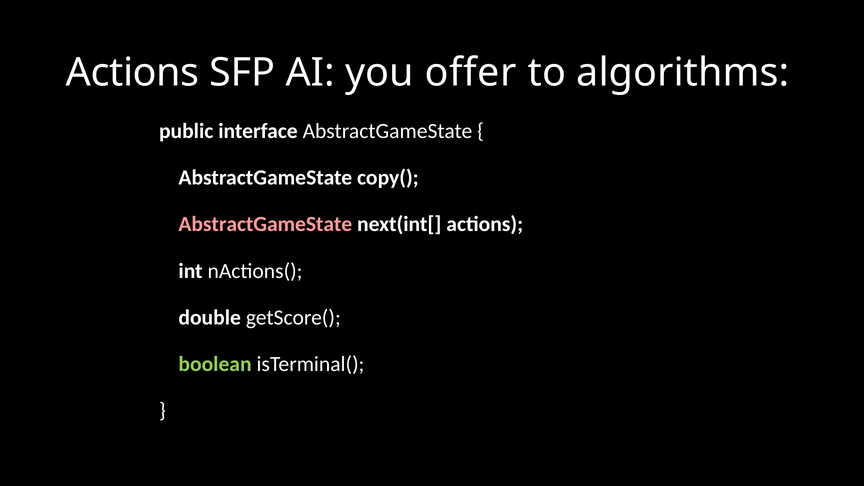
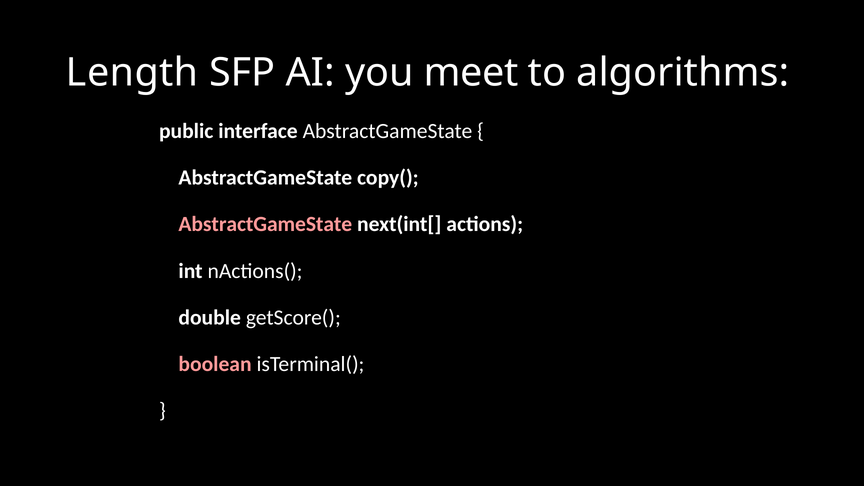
Actions: Actions -> Length (132, 73)
offer: offer -> meet (471, 73)
boolean colour: light green -> pink (215, 364)
